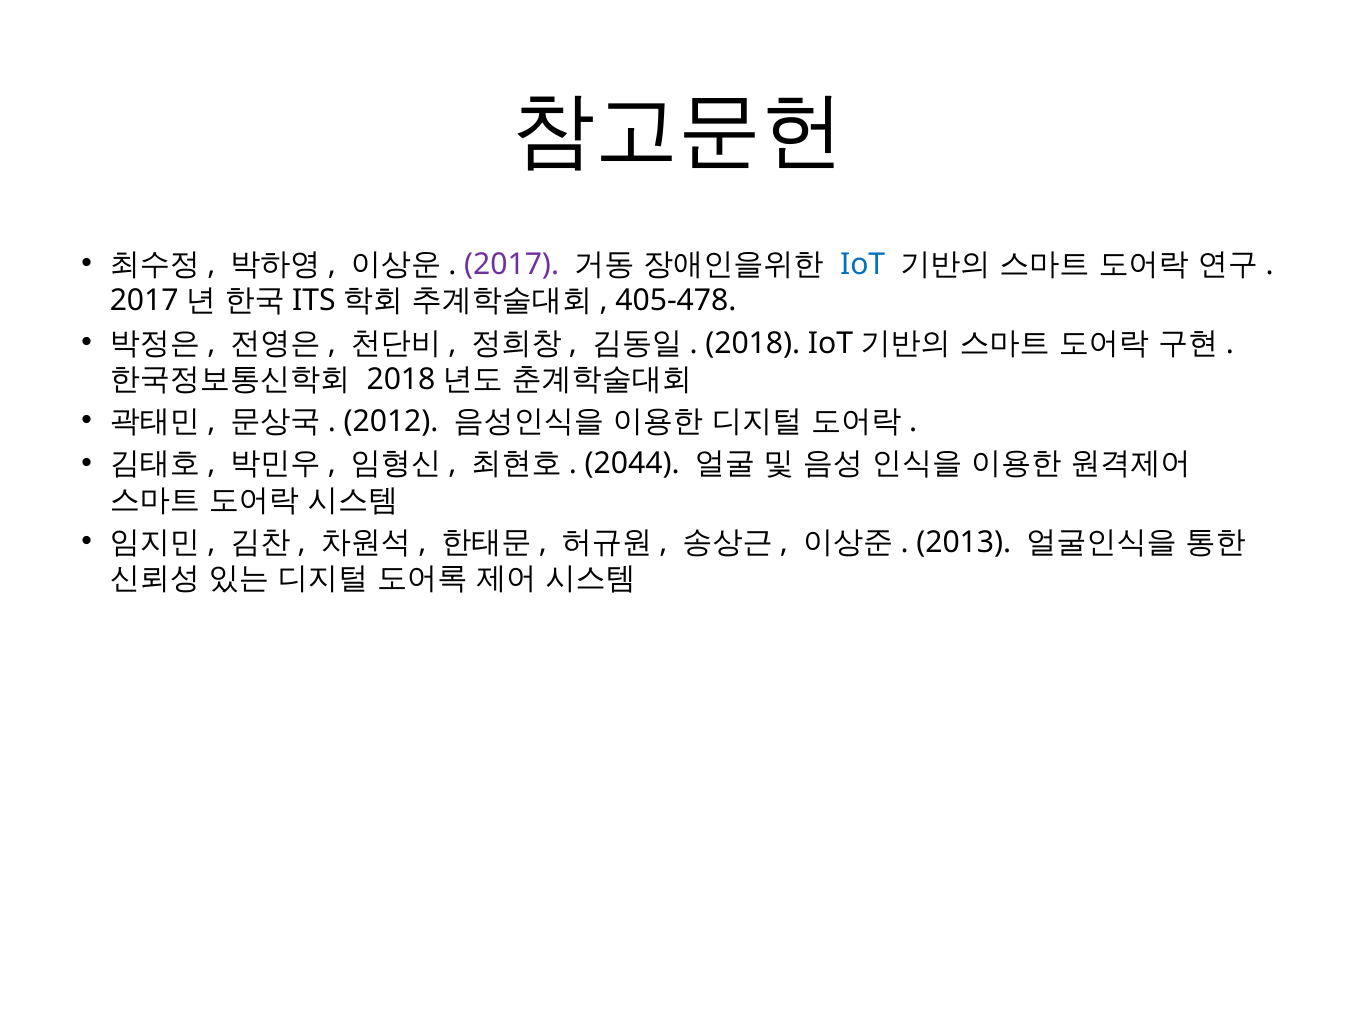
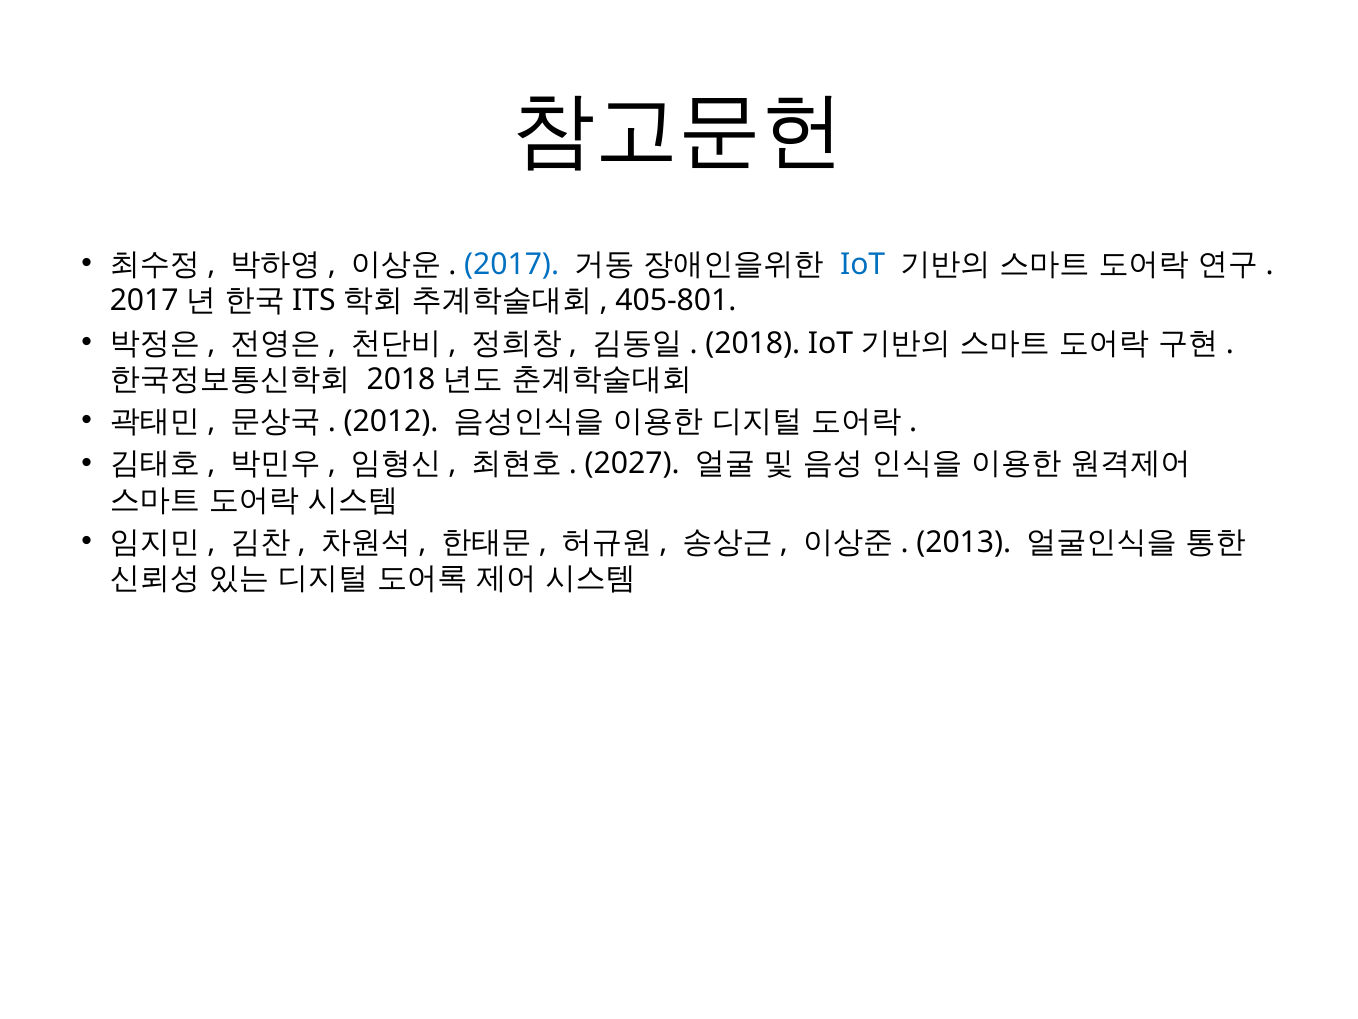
2017 colour: purple -> blue (512, 265)
405-478: 405-478 -> 405-801 (676, 301)
2044: 2044 -> 2027 (632, 464)
